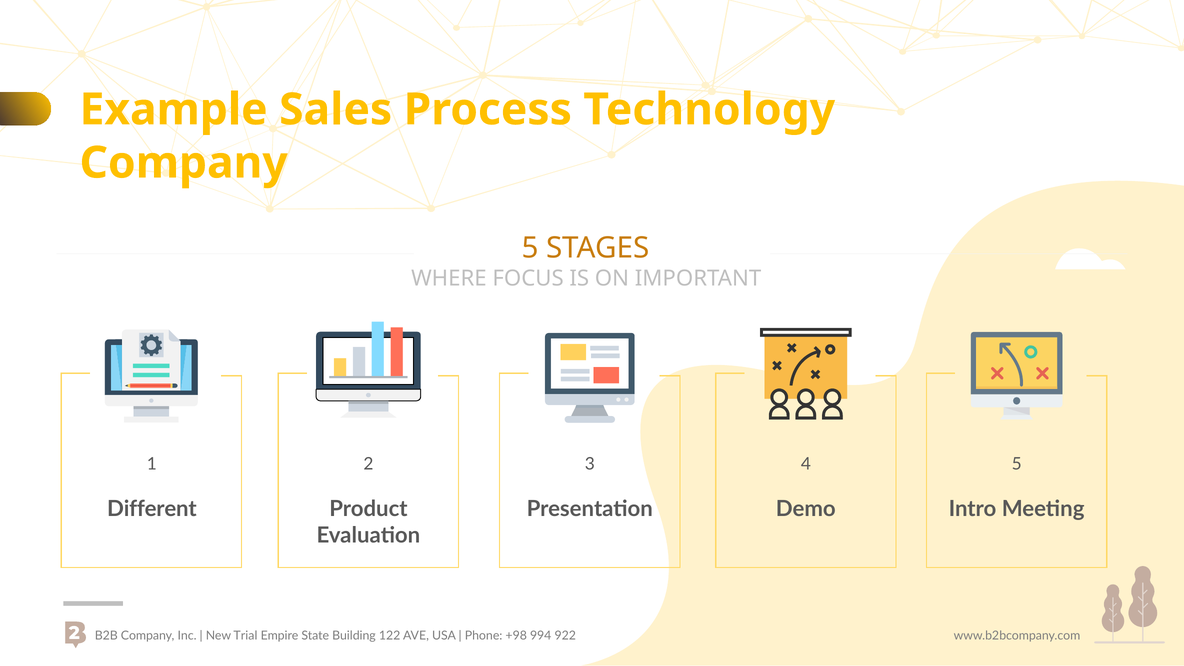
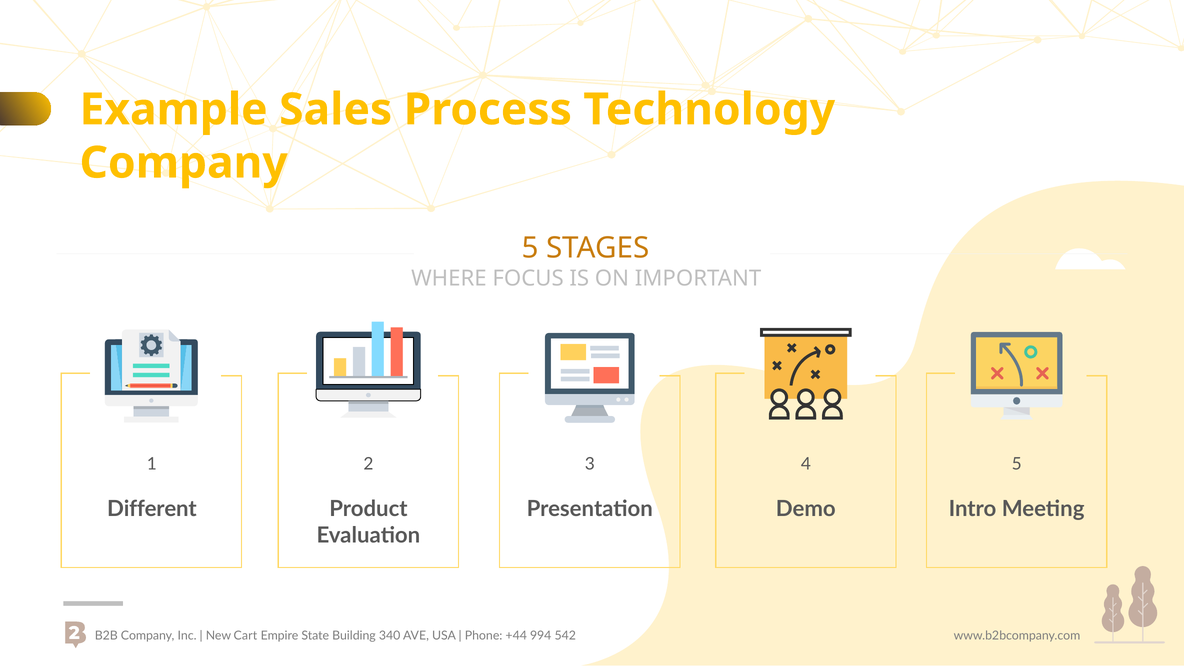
Trial: Trial -> Cart (245, 636)
122: 122 -> 340 (390, 636)
+98: +98 -> +44 (516, 636)
922: 922 -> 542 (565, 636)
